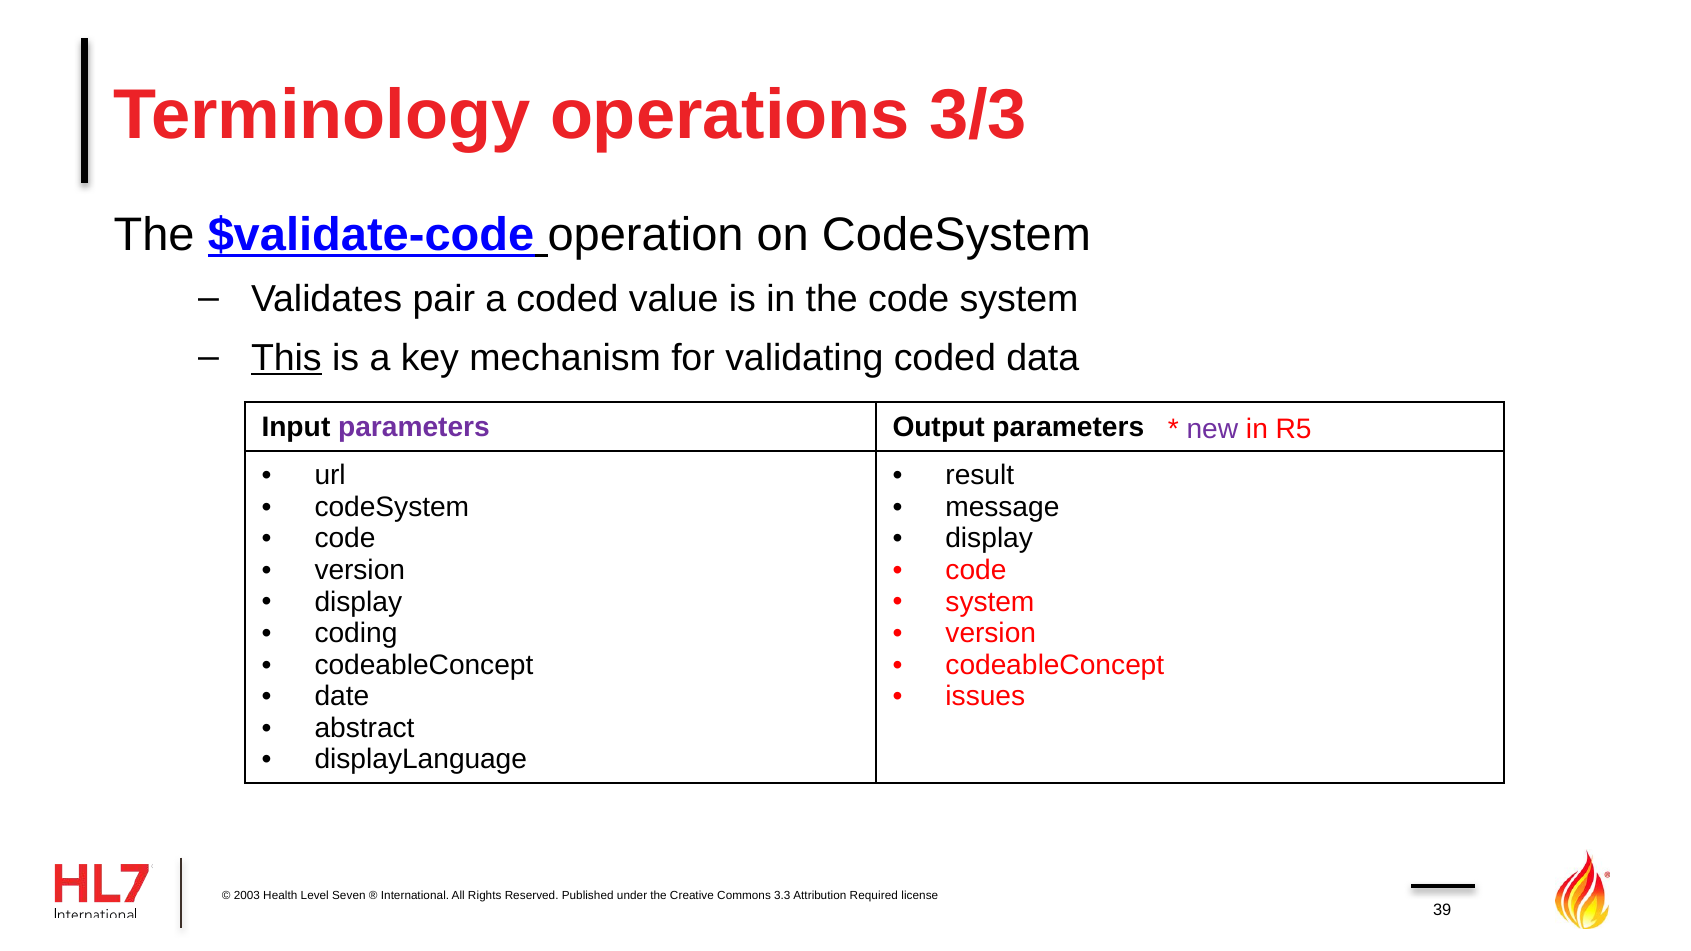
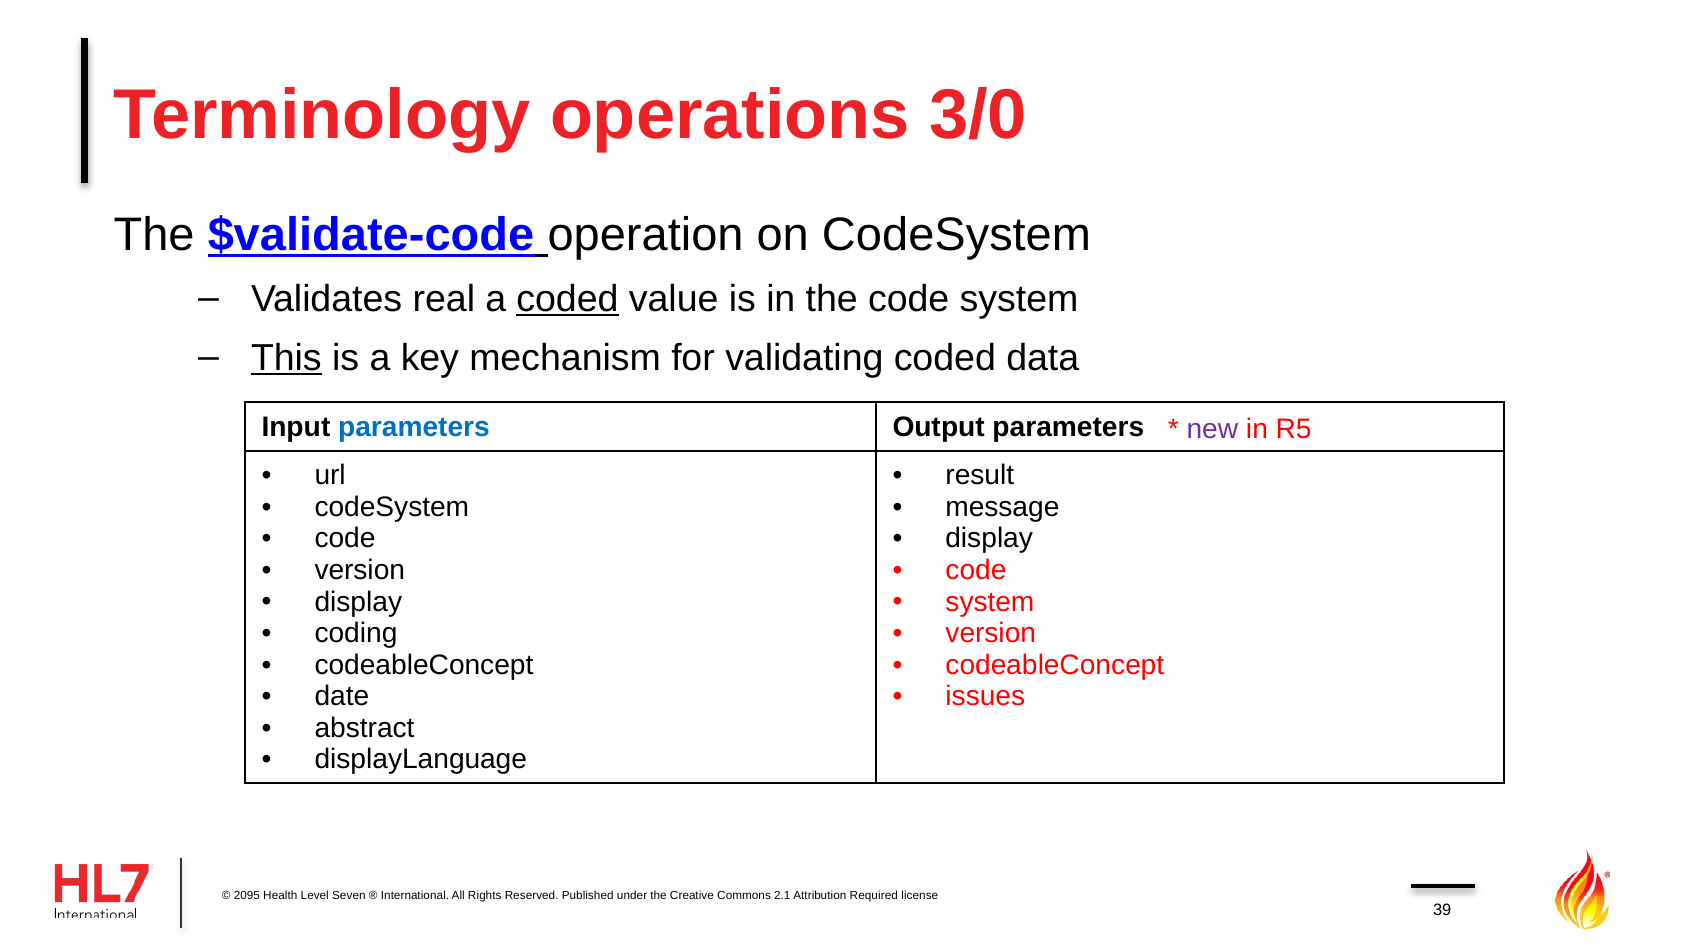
3/3: 3/3 -> 3/0 (978, 115)
pair: pair -> real (444, 299)
coded underline: none -> present (567, 299)
parameters colour: purple -> blue (414, 427)
2003: 2003 -> 2095 (247, 895)
3.3: 3.3 -> 2.1 (782, 895)
